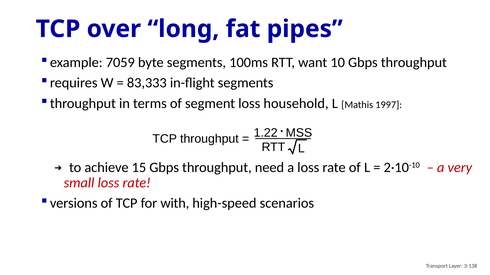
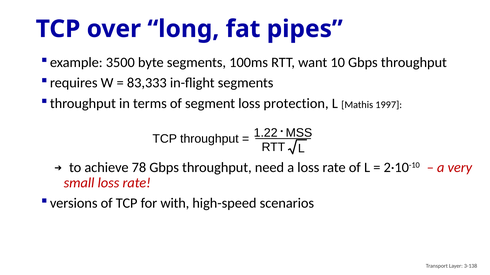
7059: 7059 -> 3500 (120, 63)
household: household -> protection (296, 104)
15: 15 -> 78 (139, 168)
